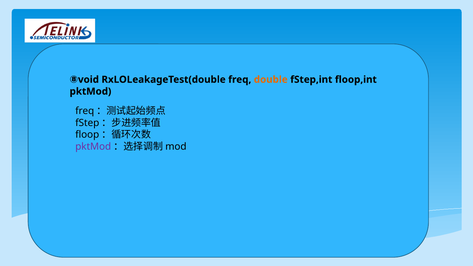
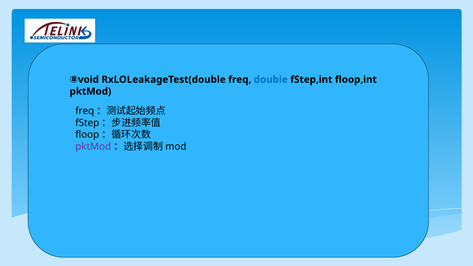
double colour: orange -> blue (271, 80)
